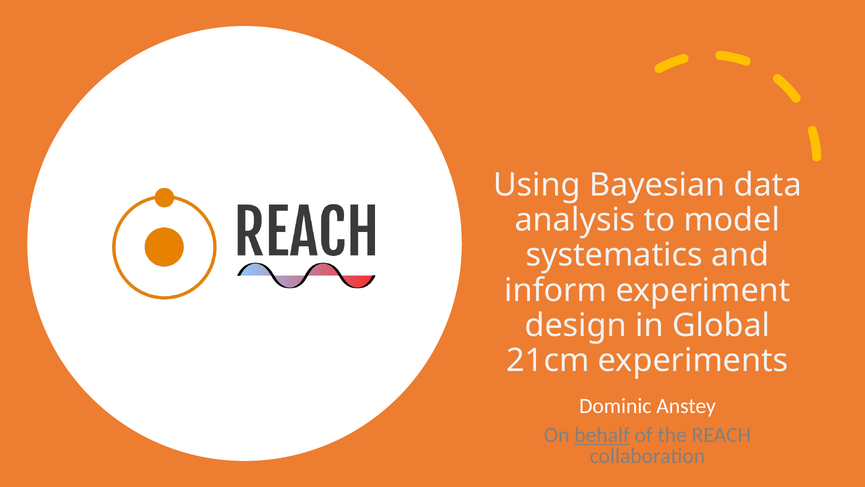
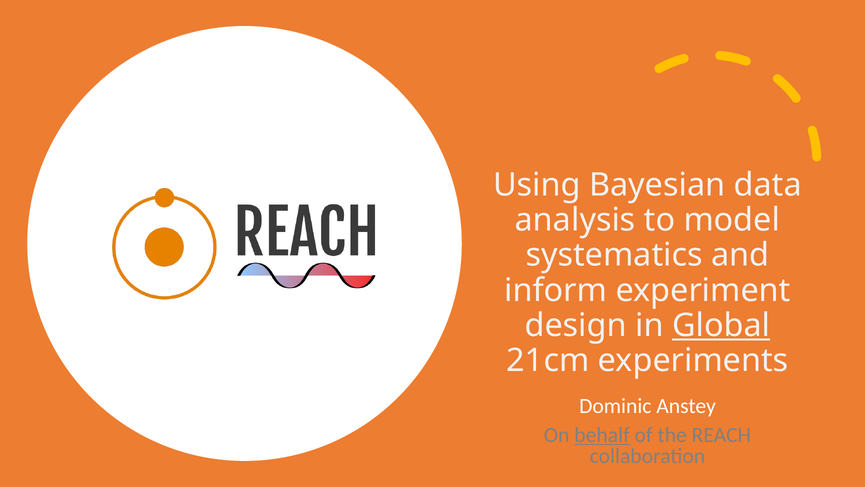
Global underline: none -> present (721, 325)
